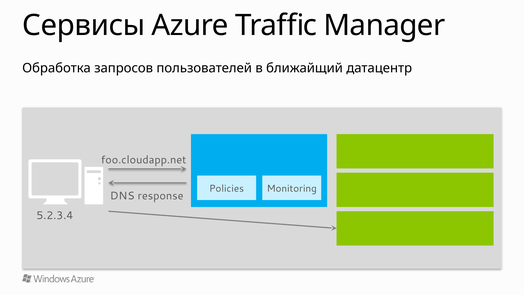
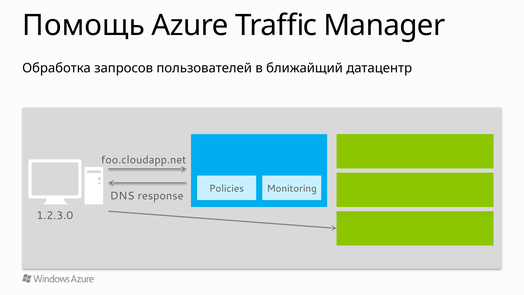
Сервисы: Сервисы -> Помощь (84, 26)
5.2.3.4: 5.2.3.4 -> 1.2.3.0 (55, 215)
